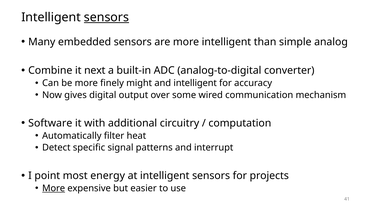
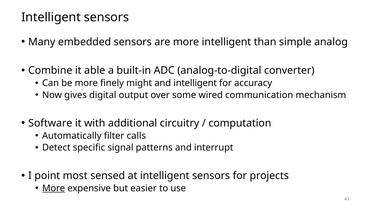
sensors underline: present -> none (106, 17)
next: next -> able (95, 70)
heat: heat -> calls (136, 135)
energy: energy -> sensed (108, 175)
